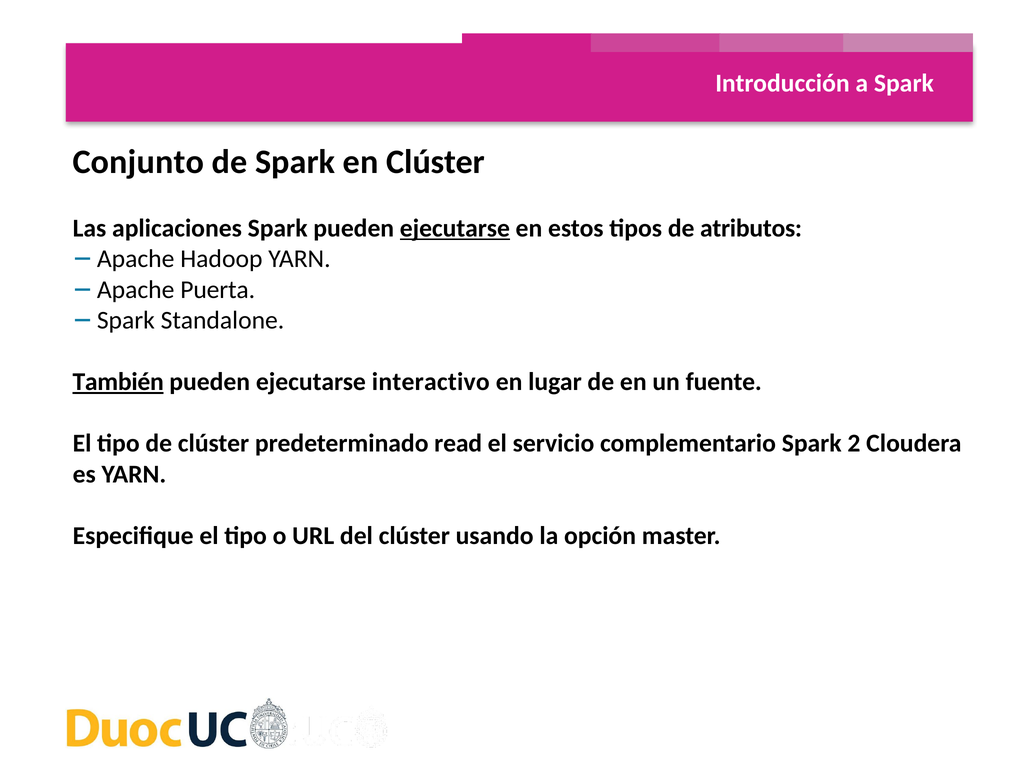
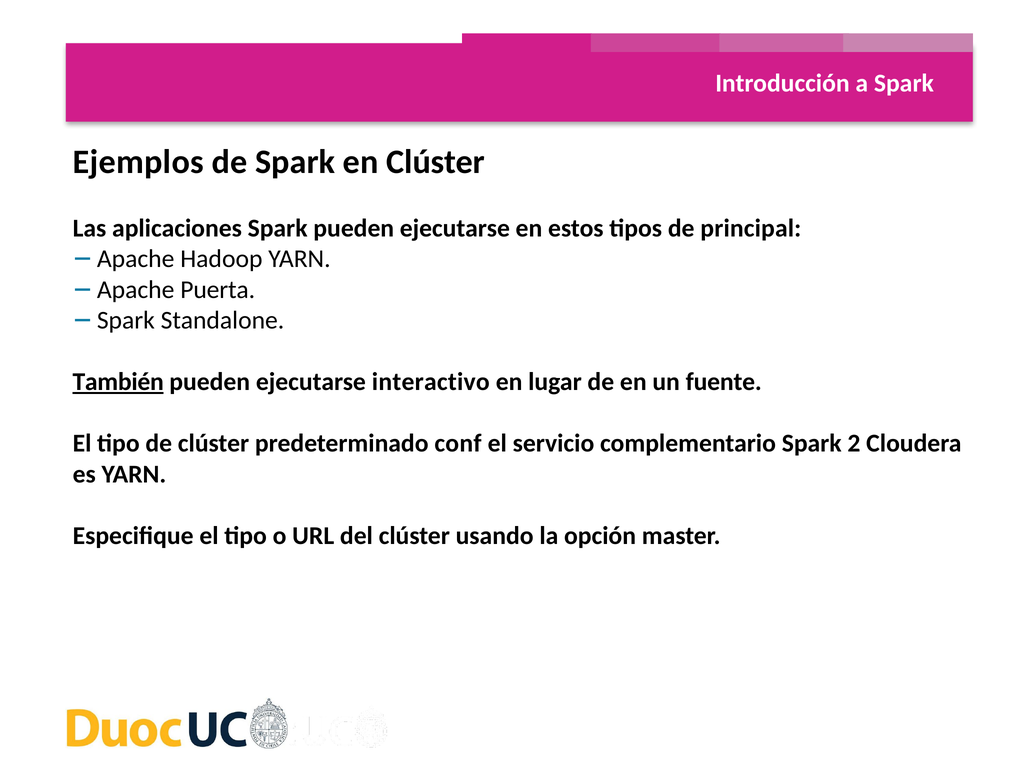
Conjunto: Conjunto -> Ejemplos (138, 162)
ejecutarse underline: present -> none (455, 228)
atributos: atributos -> principal (751, 228)
read: read -> conf (458, 444)
